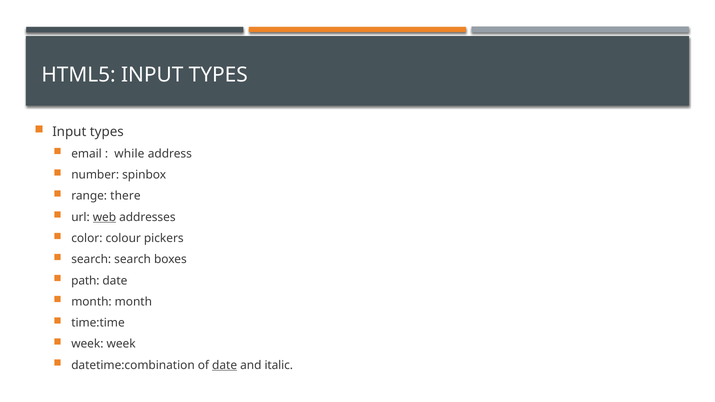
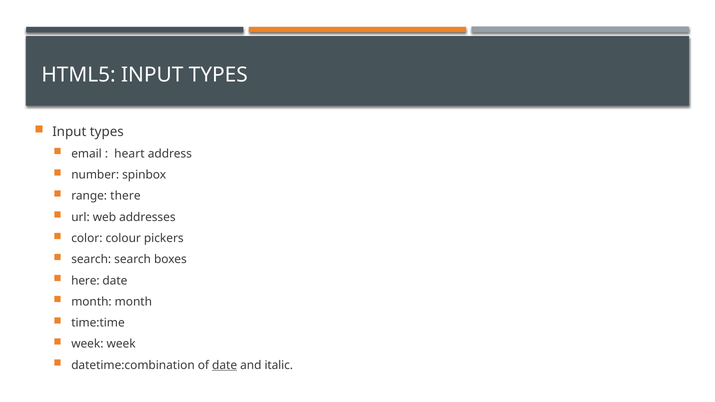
while: while -> heart (129, 154)
web underline: present -> none (104, 217)
path: path -> here (85, 281)
